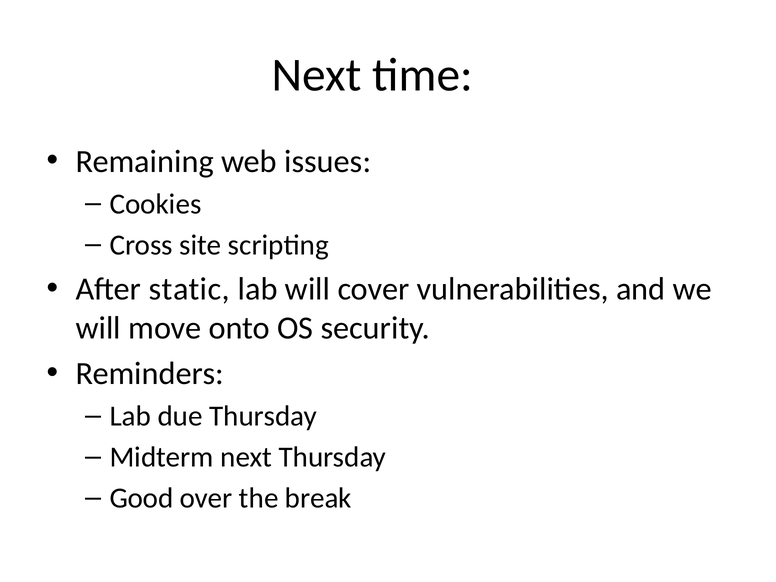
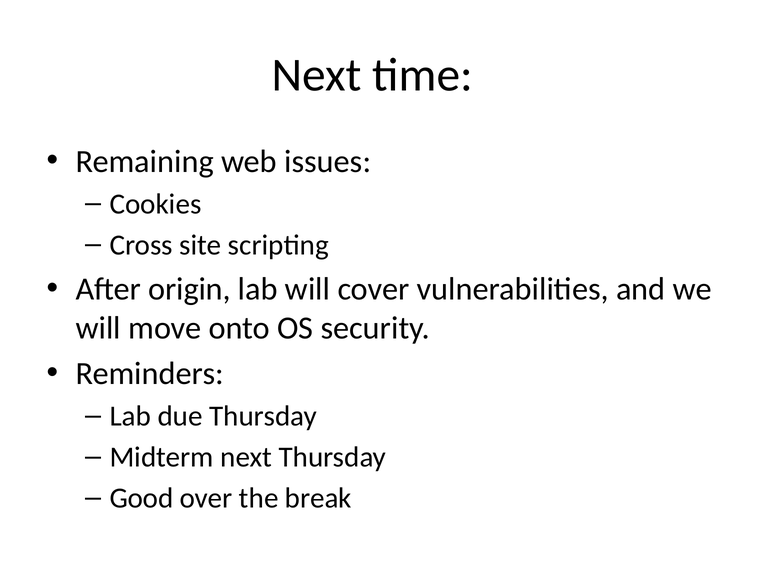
static: static -> origin (190, 289)
